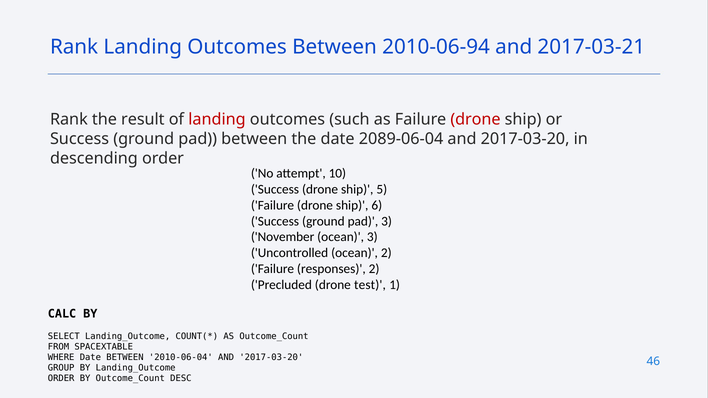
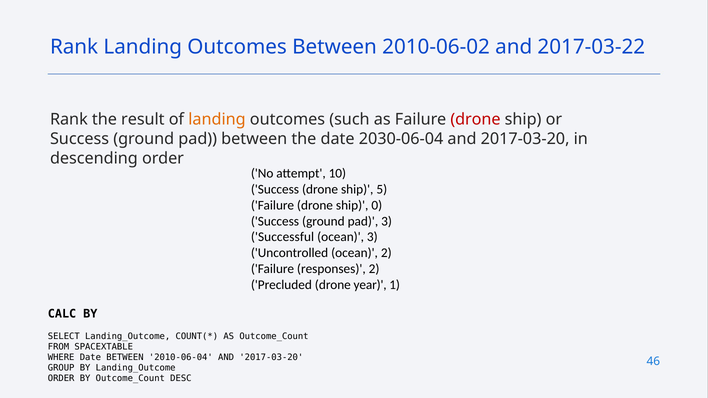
2010-06-94: 2010-06-94 -> 2010-06-02 (436, 47)
2017-03-21: 2017-03-21 -> 2017-03-22 (591, 47)
landing colour: red -> orange (217, 120)
2089-06-04: 2089-06-04 -> 2030-06-04 (401, 139)
6: 6 -> 0 (377, 205)
November: November -> Successful (283, 237)
test: test -> year (370, 285)
